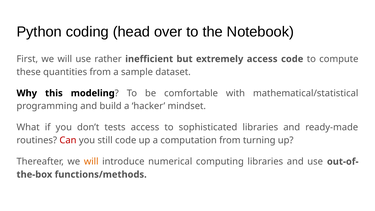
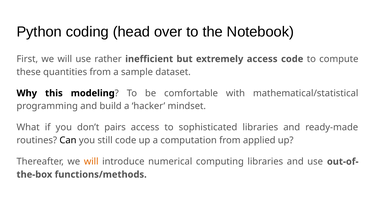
tests: tests -> pairs (115, 127)
Can colour: red -> black (68, 140)
turning: turning -> applied (259, 140)
